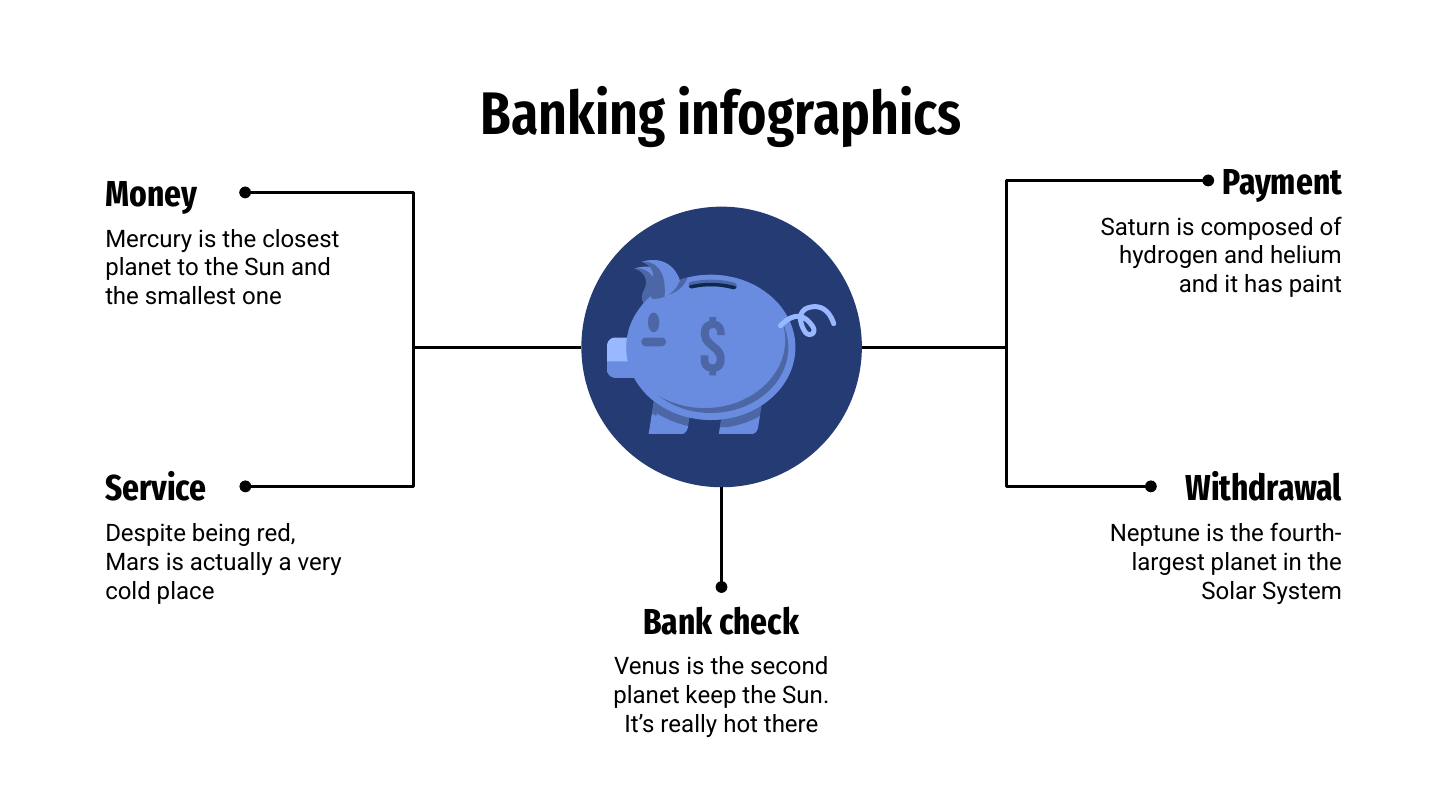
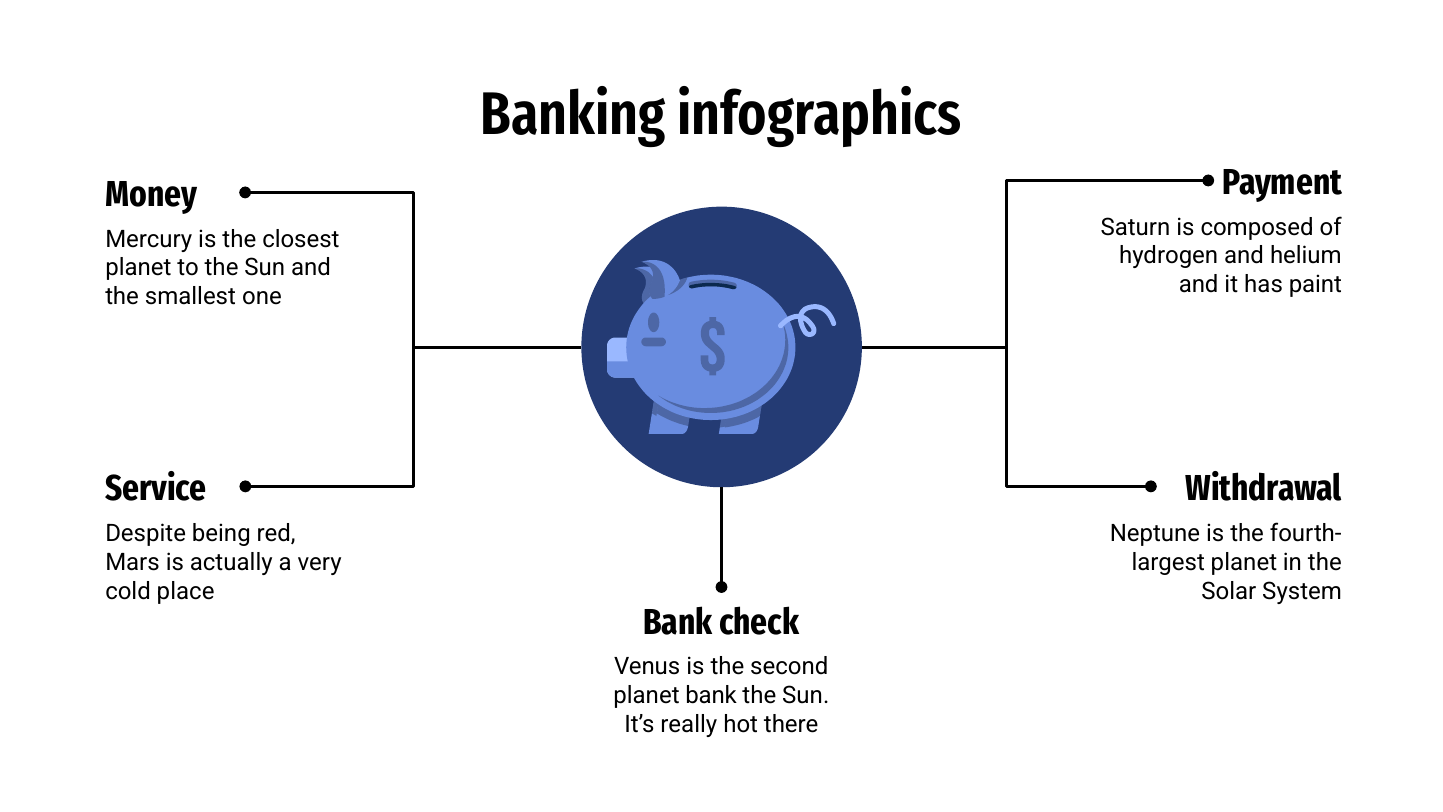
planet keep: keep -> bank (711, 696)
